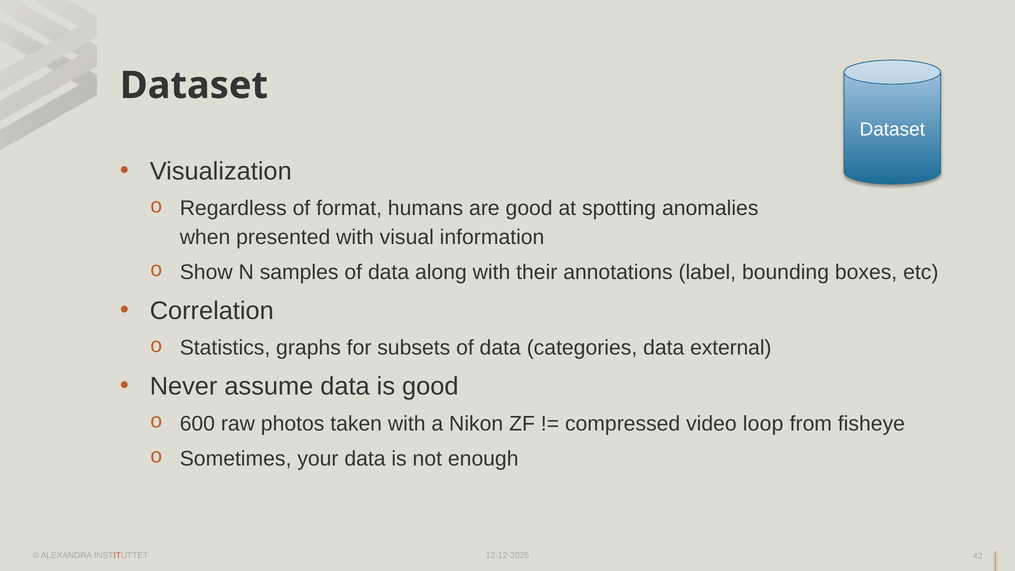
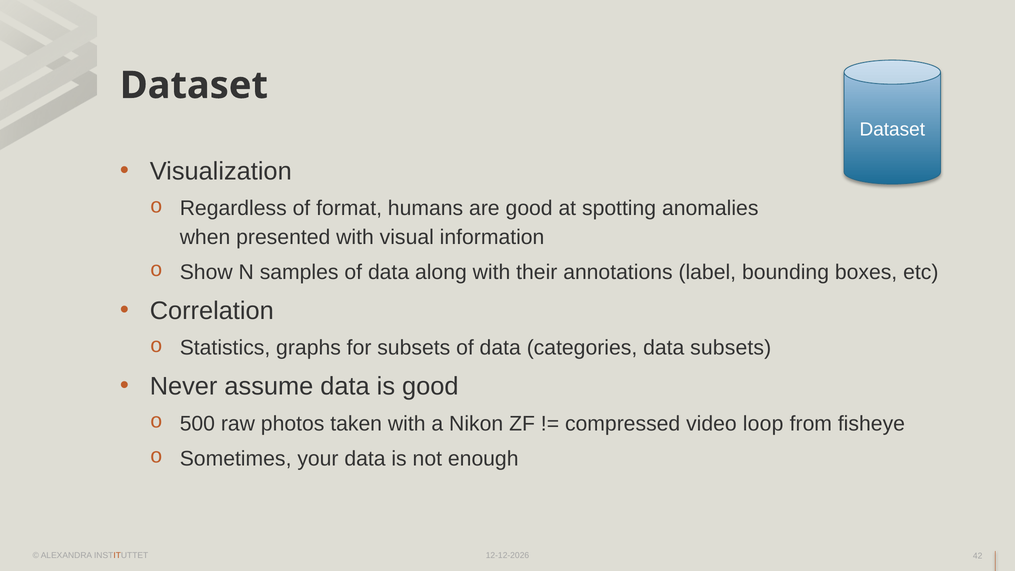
data external: external -> subsets (731, 348)
600: 600 -> 500 (197, 424)
